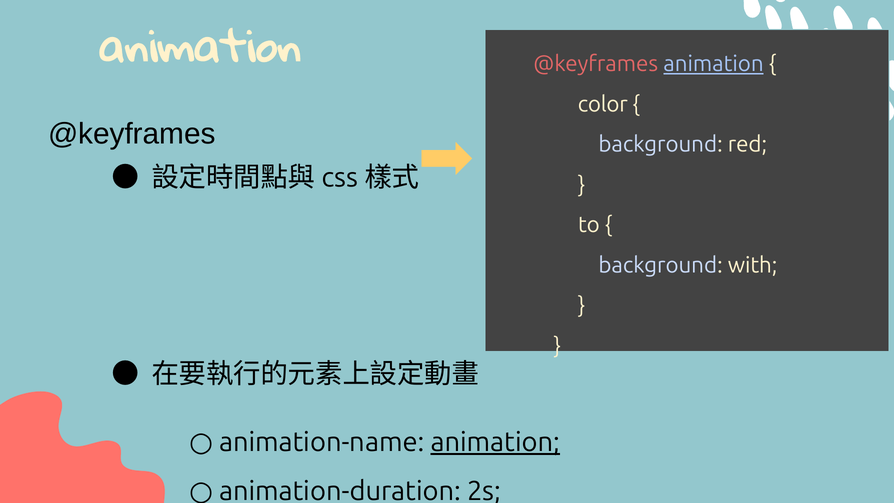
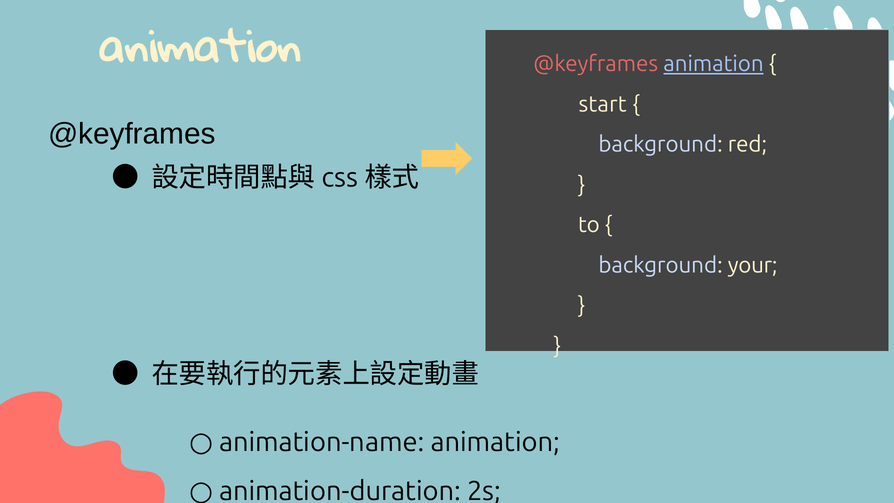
color: color -> start (603, 104)
with: with -> your (753, 265)
animation underline: present -> none (495, 442)
